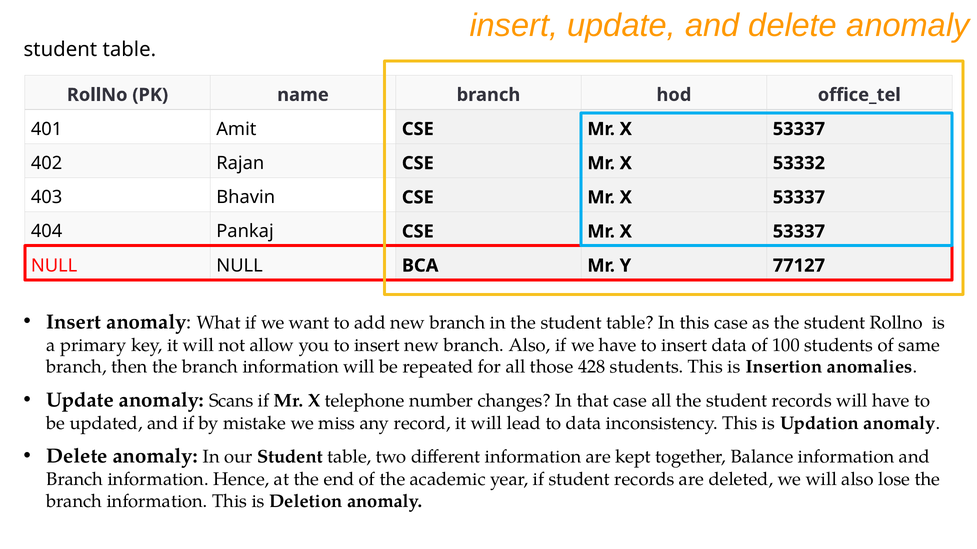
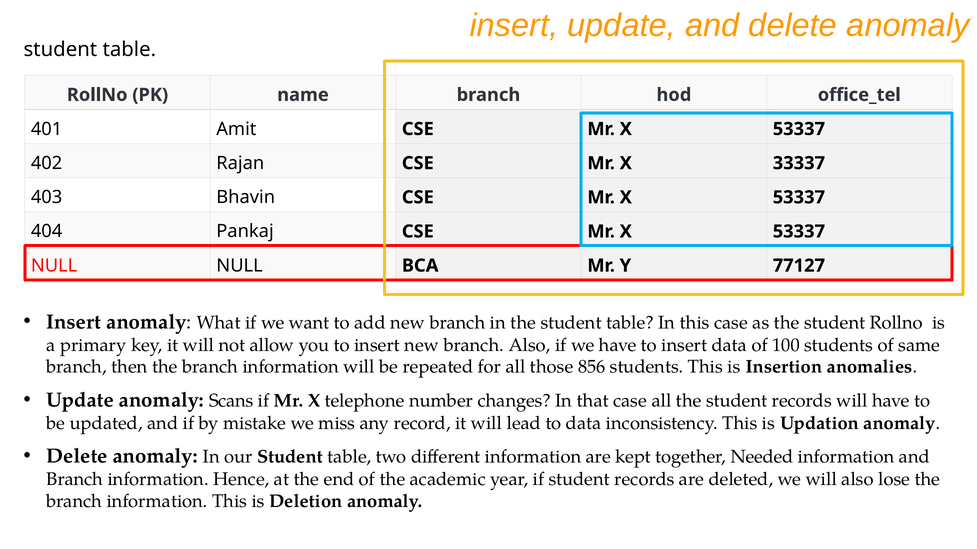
53332: 53332 -> 33337 (799, 163)
428: 428 -> 856 (592, 367)
Balance: Balance -> Needed (762, 457)
